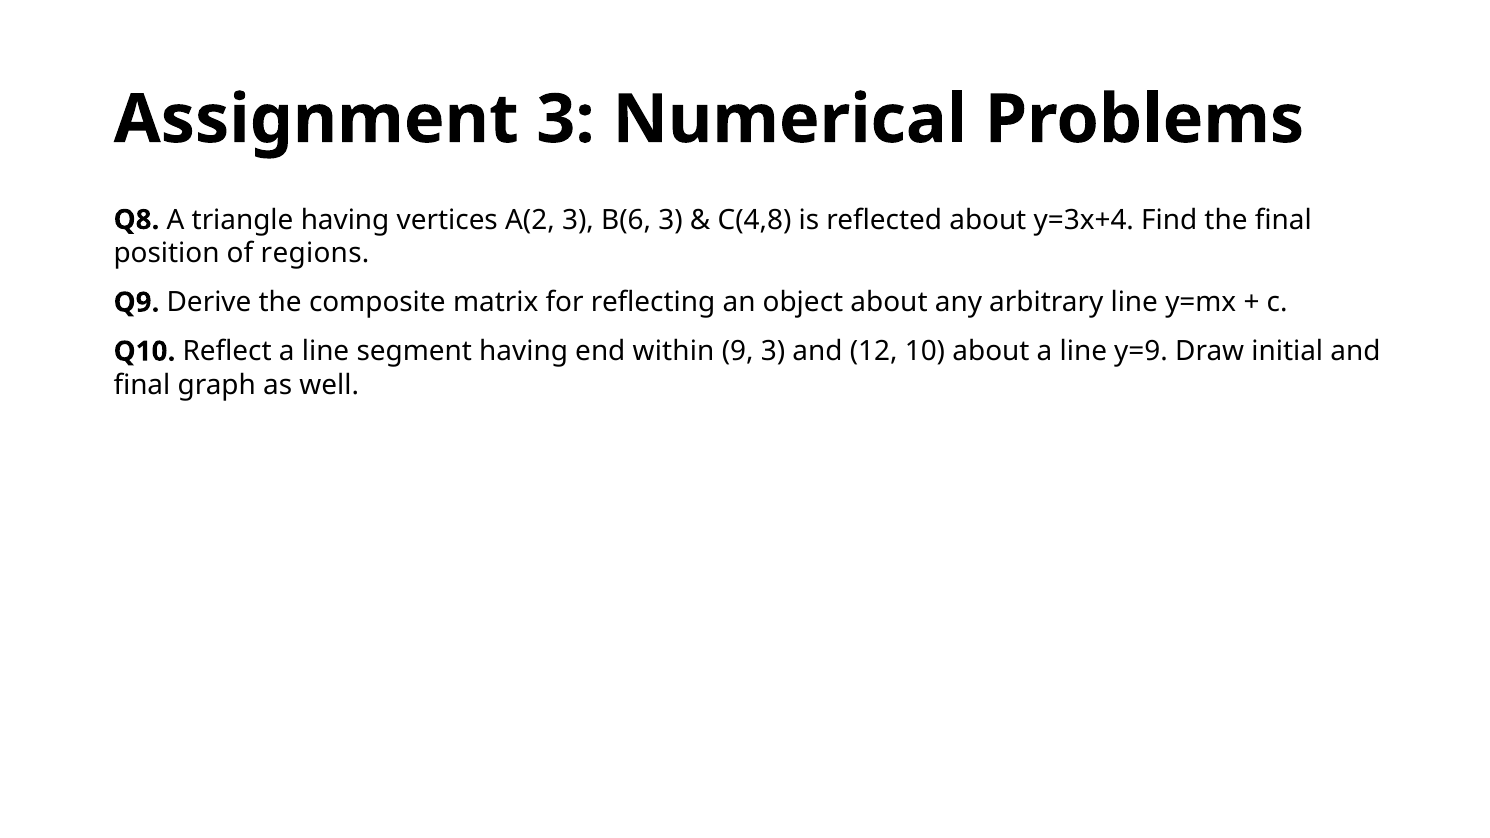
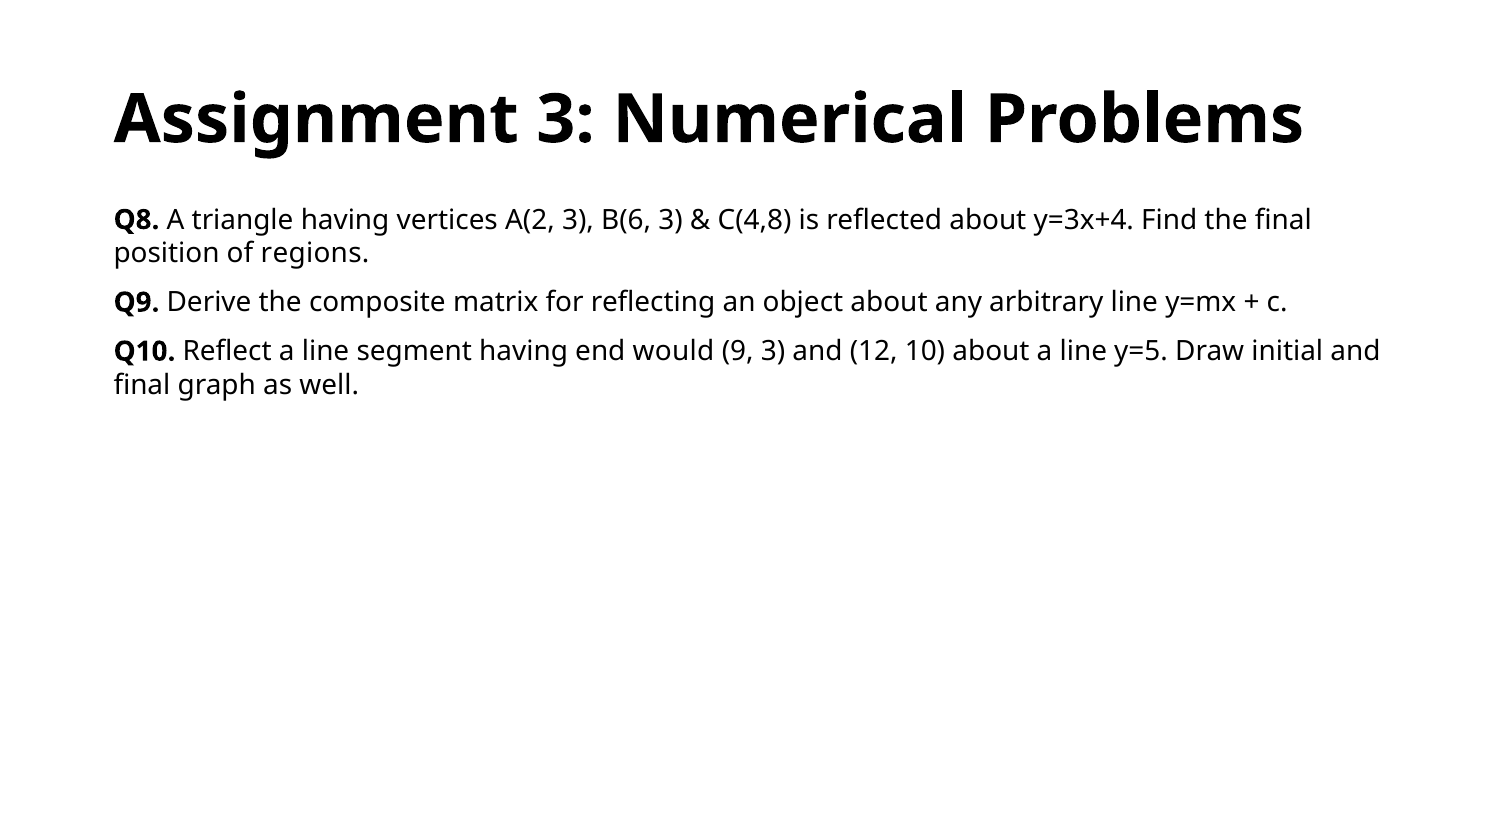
within: within -> would (673, 352)
y=9: y=9 -> y=5 (1141, 352)
